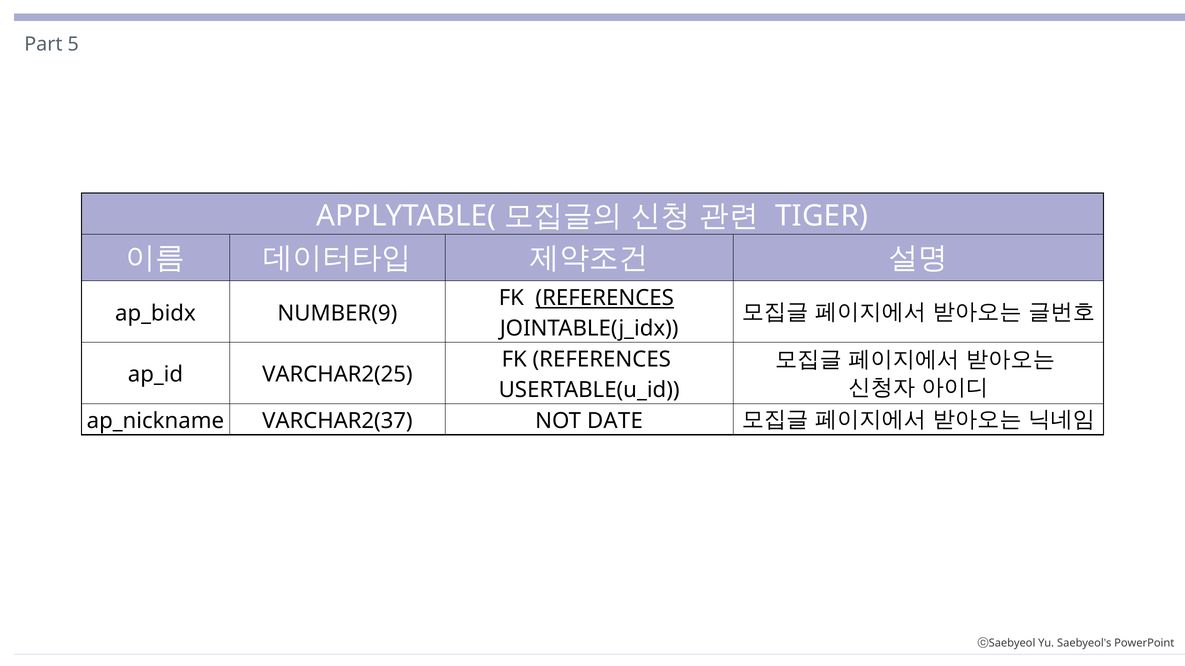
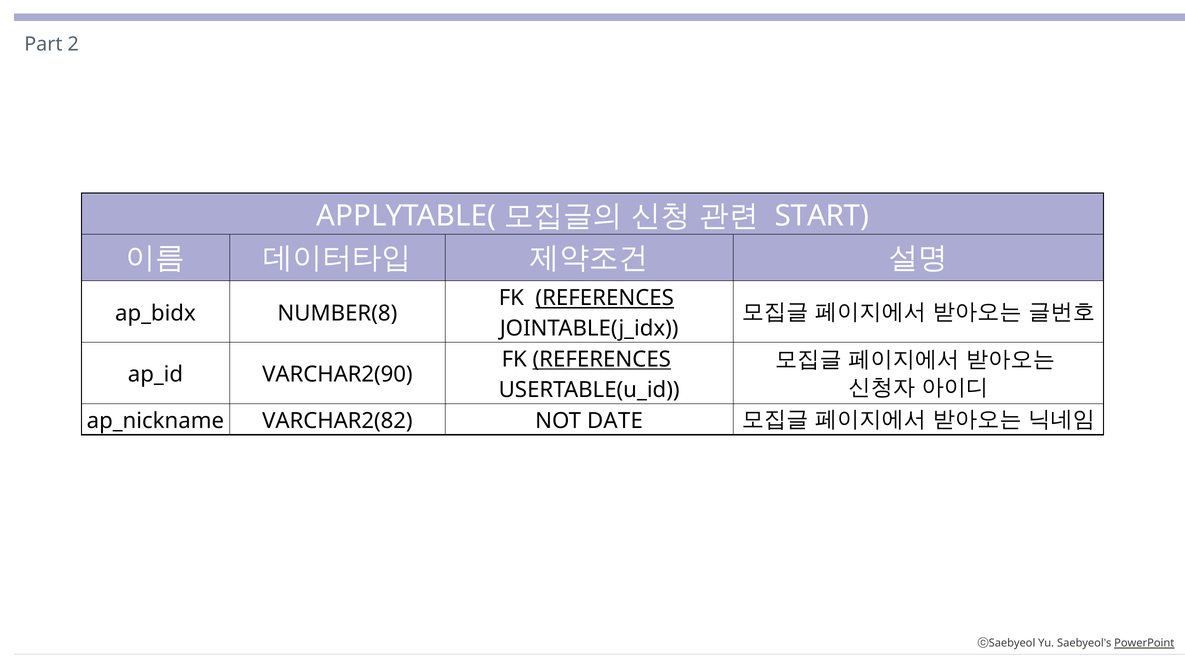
5: 5 -> 2 (73, 44)
TIGER: TIGER -> START (822, 216)
NUMBER(9: NUMBER(9 -> NUMBER(8 (337, 313)
REFERENCES underline: none -> present (602, 360)
VARCHAR2(25: VARCHAR2(25 -> VARCHAR2(90 (337, 375)
VARCHAR2(37: VARCHAR2(37 -> VARCHAR2(82 (337, 421)
PowerPoint underline: none -> present (1144, 644)
